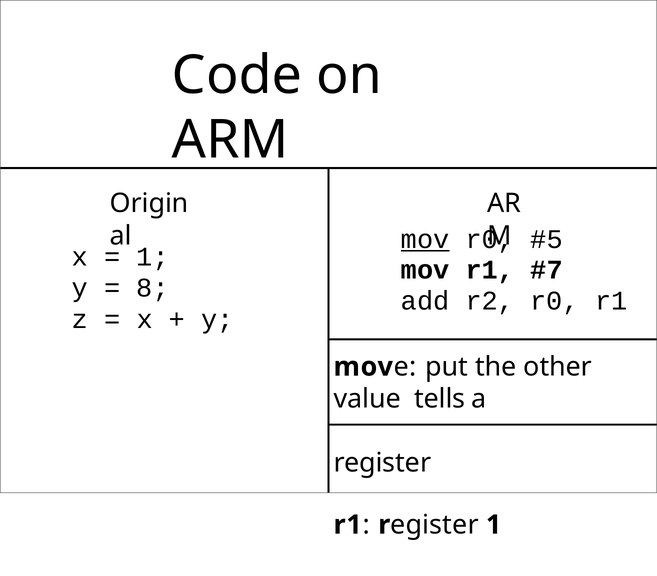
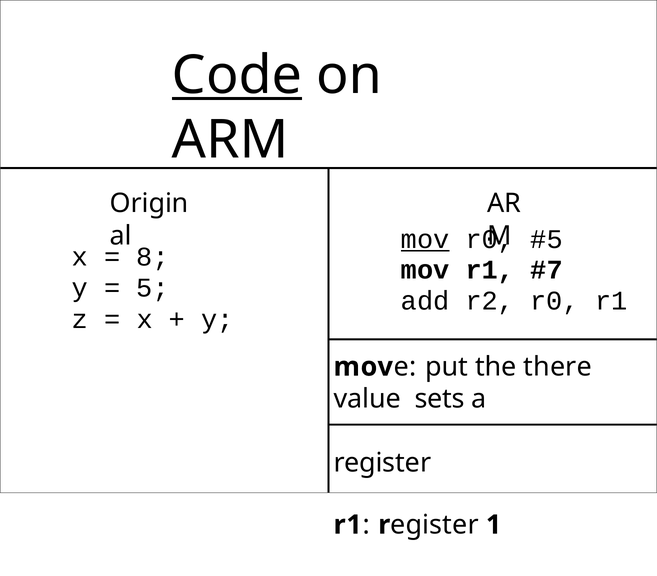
Code underline: none -> present (237, 75)
1: 1 -> 8 (153, 257)
8: 8 -> 5 (153, 288)
other: other -> there (558, 367)
tells: tells -> sets (440, 399)
